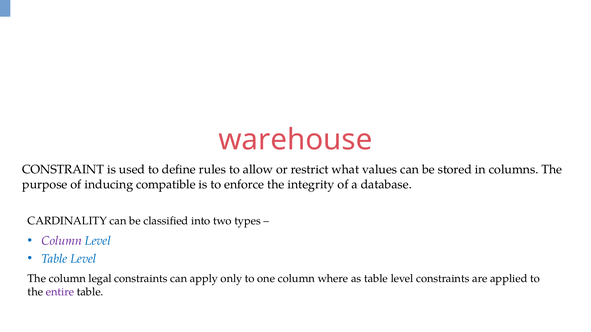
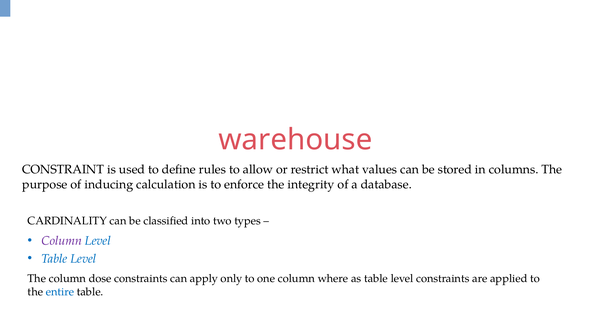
compatible: compatible -> calculation (166, 185)
legal: legal -> dose (100, 279)
entire colour: purple -> blue (60, 292)
